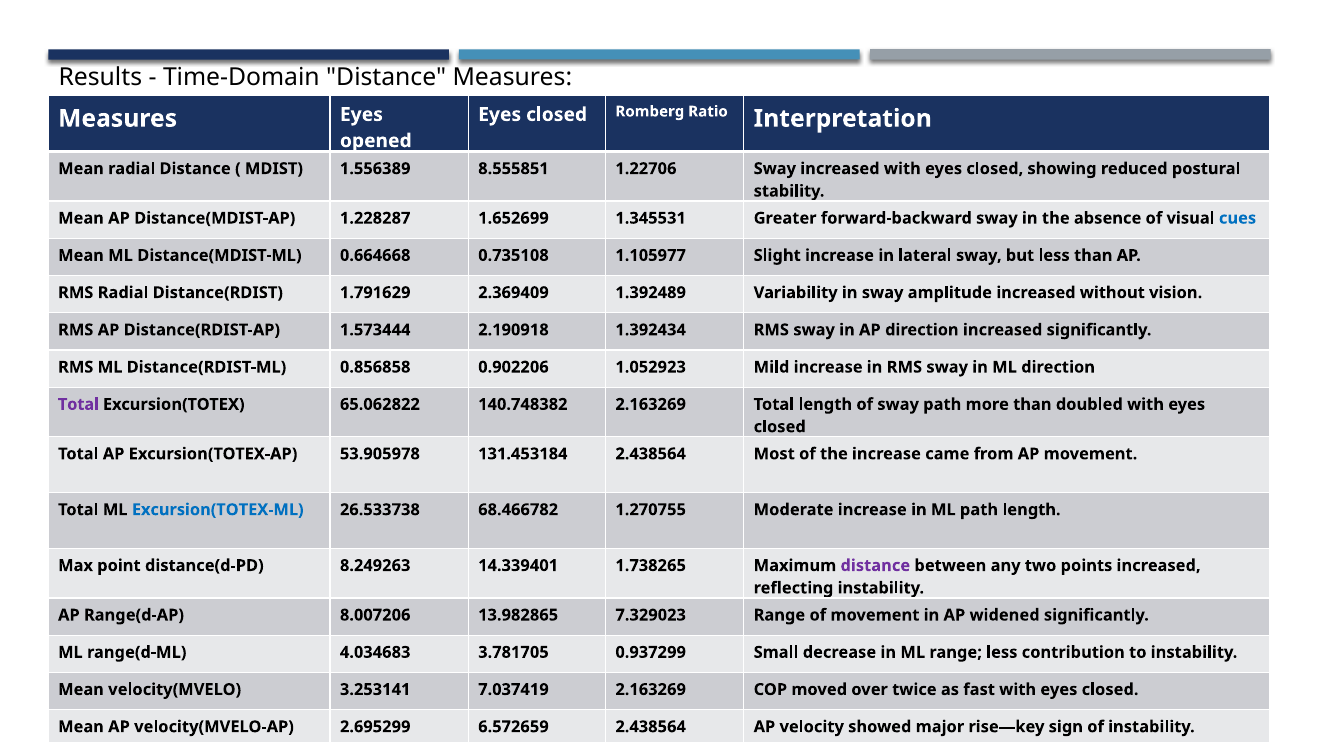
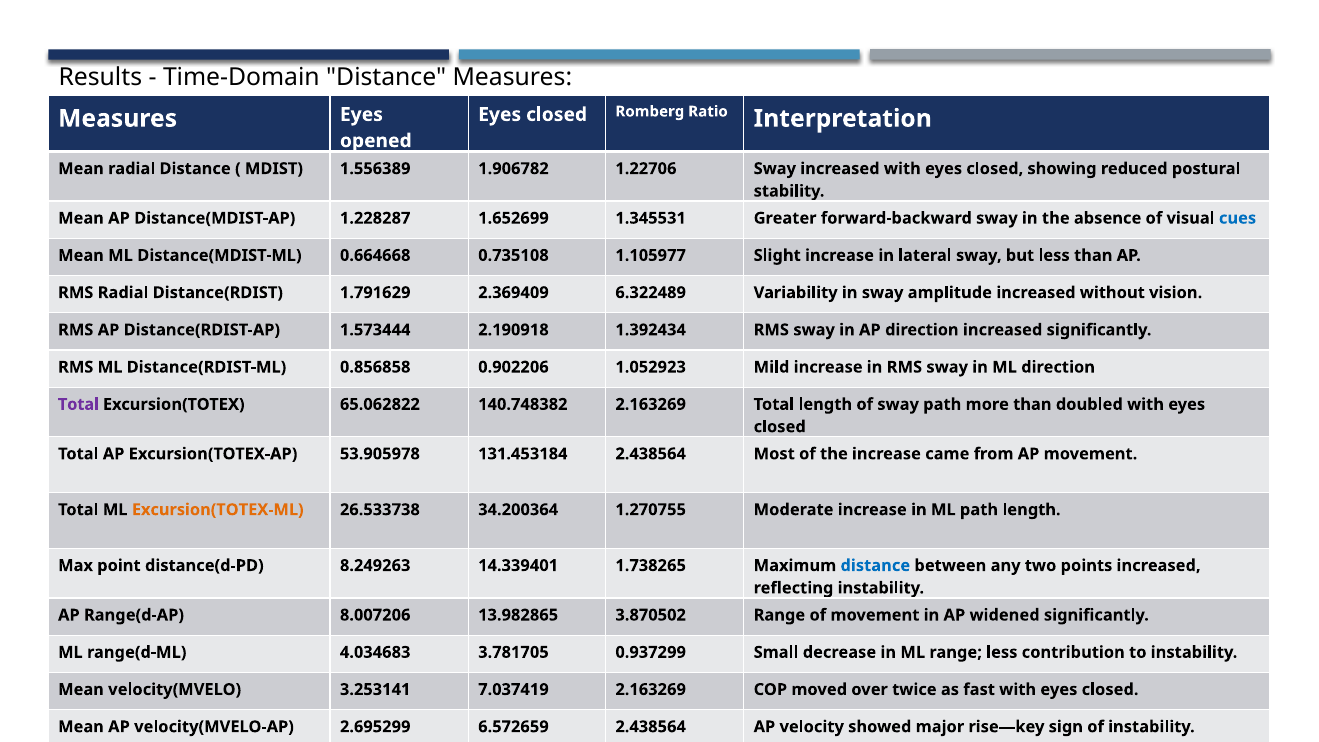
8.555851: 8.555851 -> 1.906782 (513, 169)
1.392489: 1.392489 -> 6.322489 (651, 293)
Excursion(TOTEX-ML colour: blue -> orange (218, 510)
68.466782: 68.466782 -> 34.200364 (518, 510)
distance colour: purple -> blue (875, 566)
7.329023: 7.329023 -> 3.870502 (651, 615)
